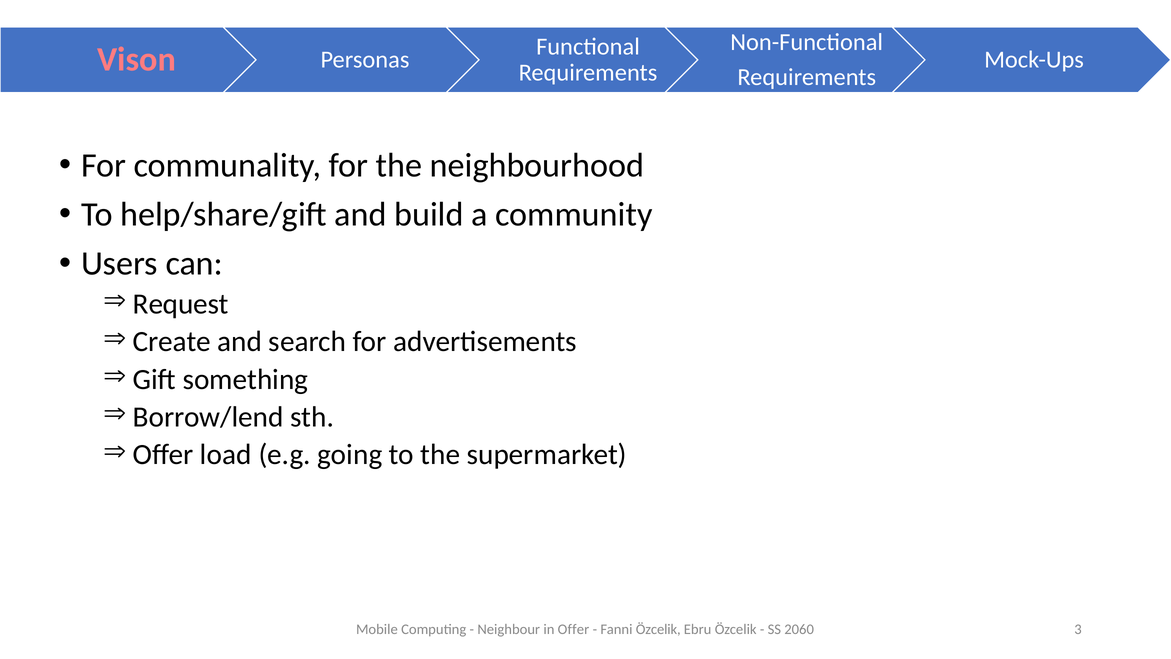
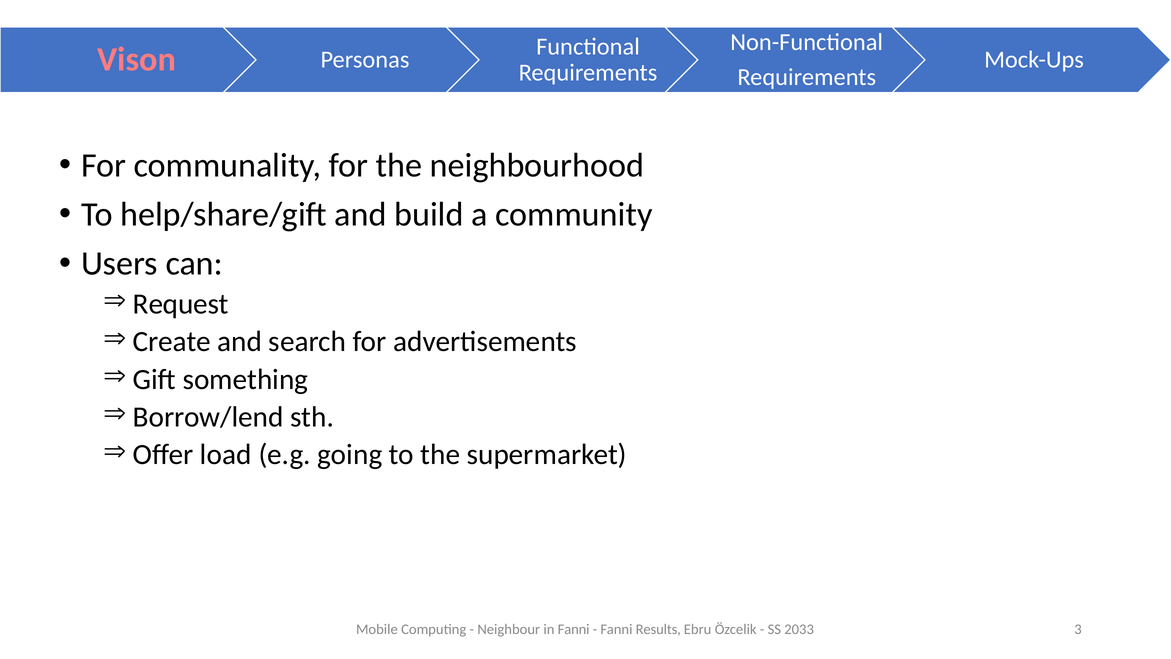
in Offer: Offer -> Fanni (574, 629)
Fanni Özcelik: Özcelik -> Results (658, 629)
2060: 2060 -> 2033 (799, 629)
